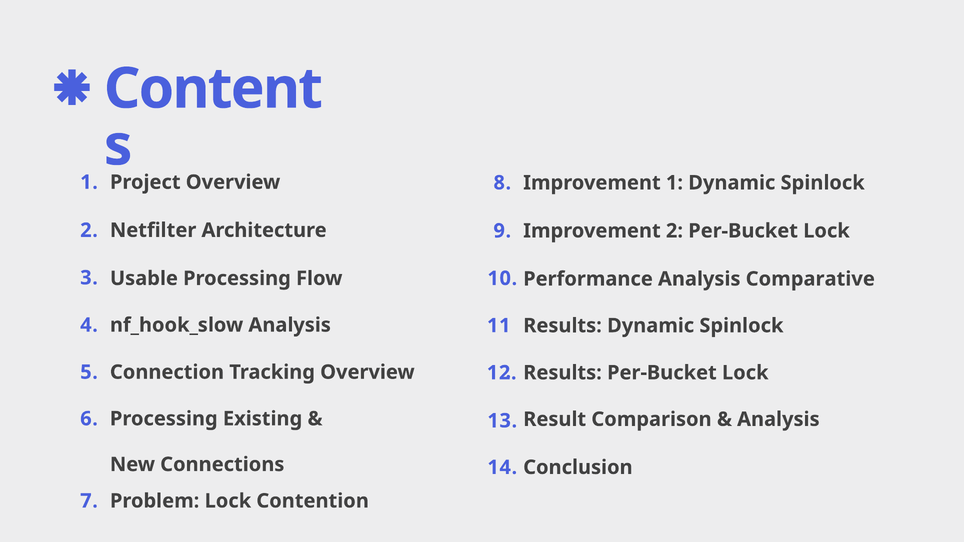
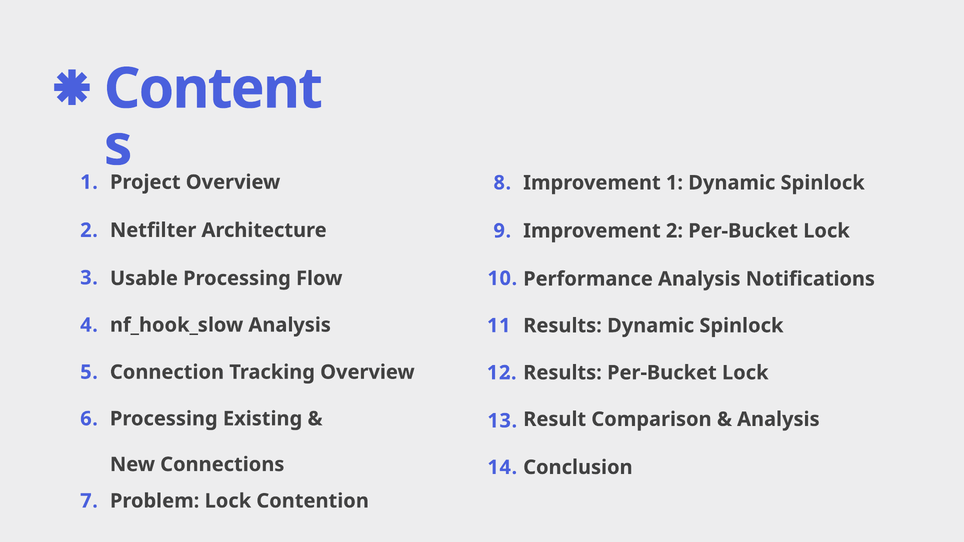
Comparative: Comparative -> Notifications (810, 279)
